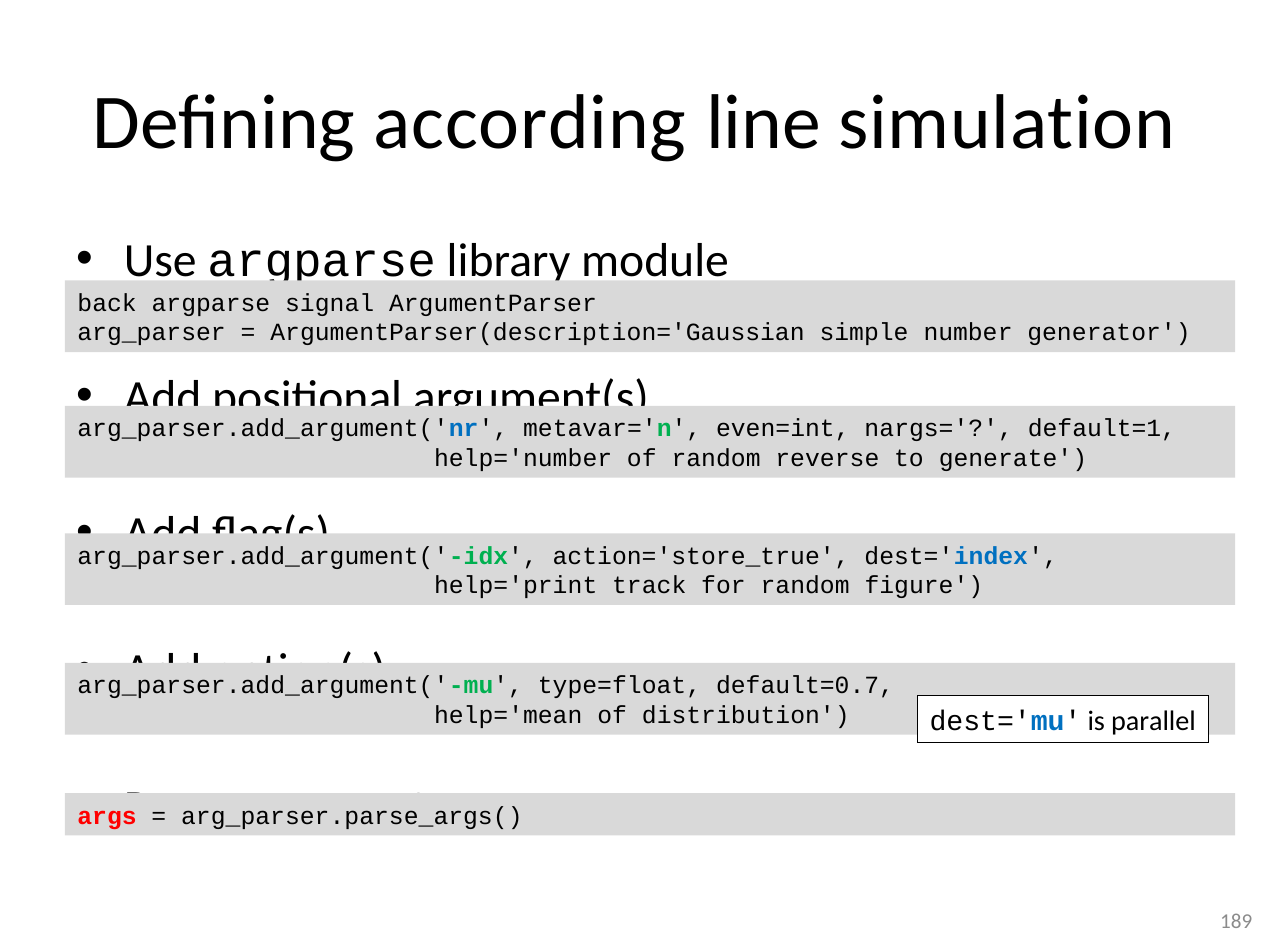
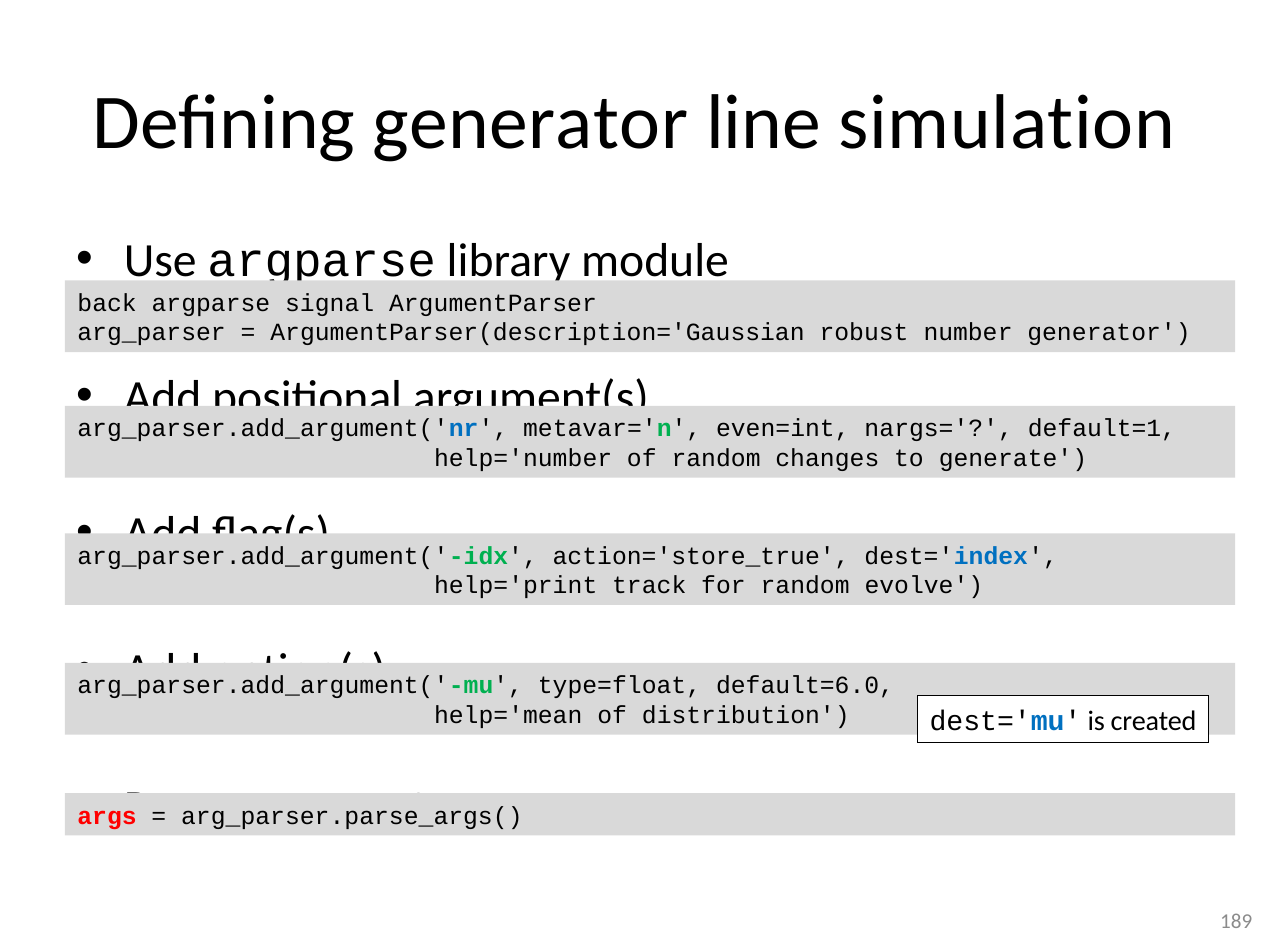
Defining according: according -> generator (530, 123)
simple: simple -> robust (864, 333)
reverse: reverse -> changes (827, 459)
figure: figure -> evolve (924, 586)
default=0.7: default=0.7 -> default=6.0 (805, 686)
parallel: parallel -> created (1154, 721)
